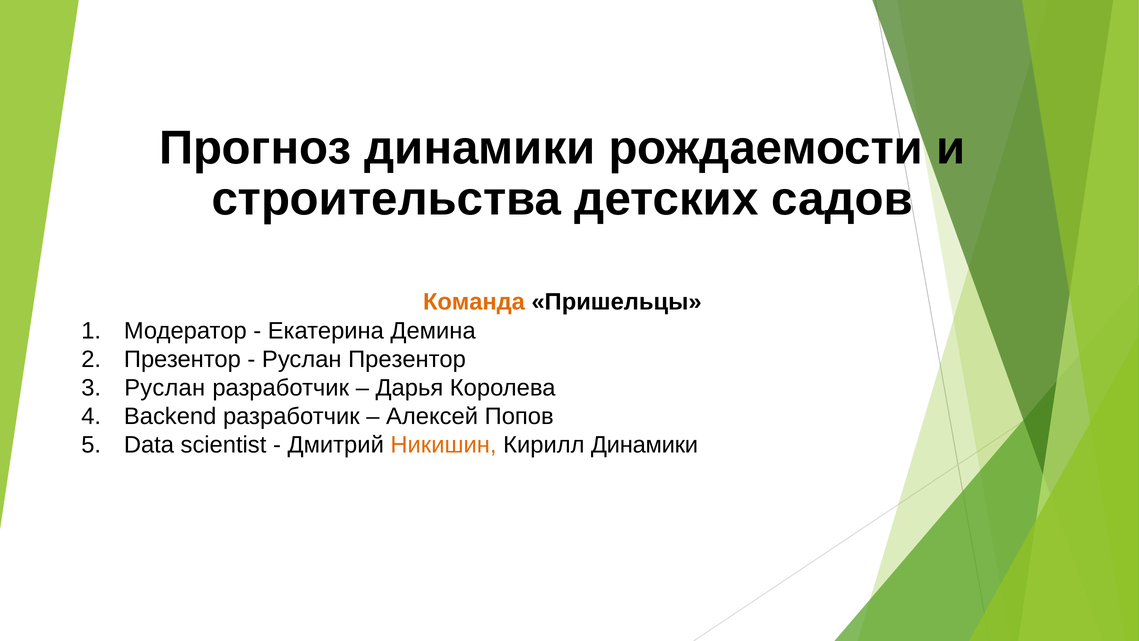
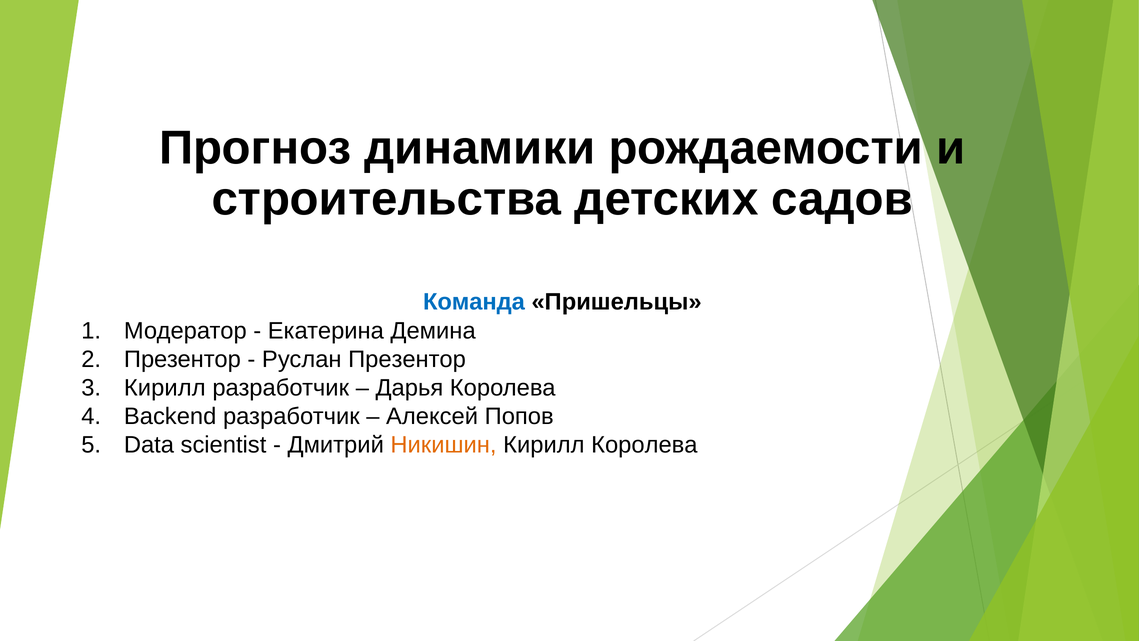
Команда colour: orange -> blue (474, 302)
Руслан: Руслан -> Кирилл (165, 388)
Кирилл Динамики: Динамики -> Королева (644, 445)
